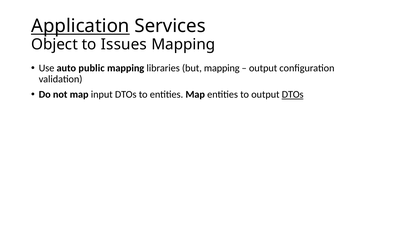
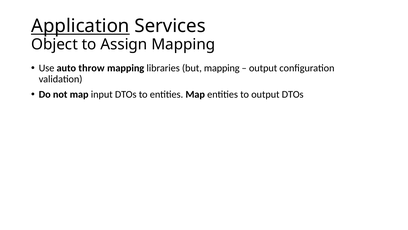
Issues: Issues -> Assign (124, 44)
public: public -> throw (92, 68)
DTOs underline: present -> none (293, 94)
